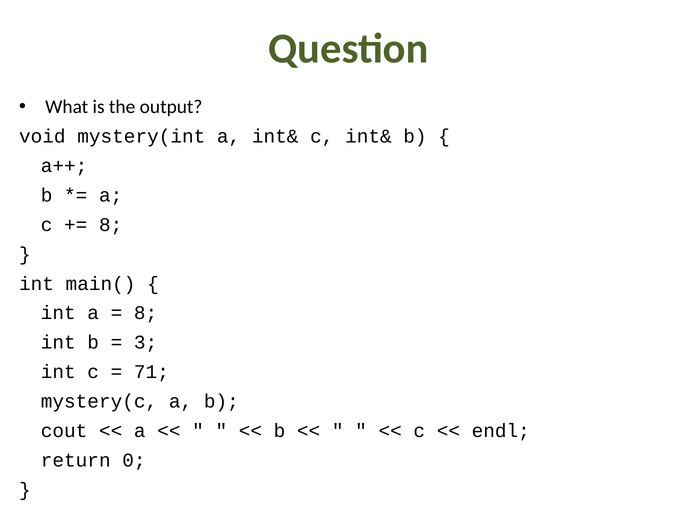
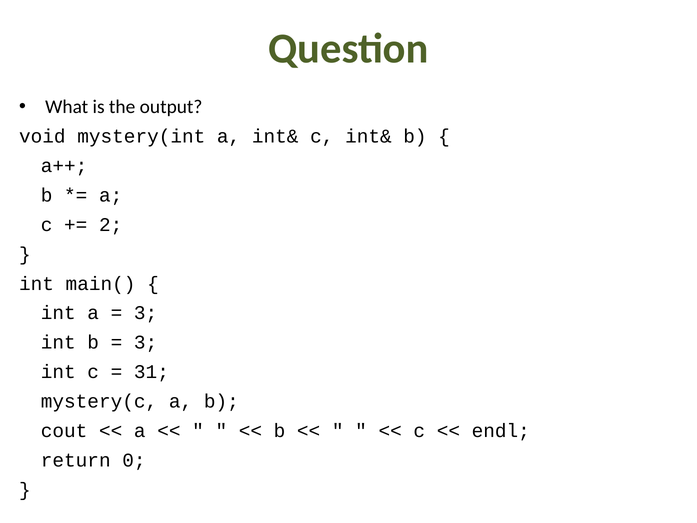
8: 8 -> 2 (111, 225)
8: 8 -> 3 (146, 313)
71: 71 -> 31 (151, 372)
